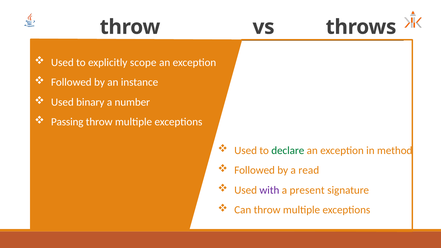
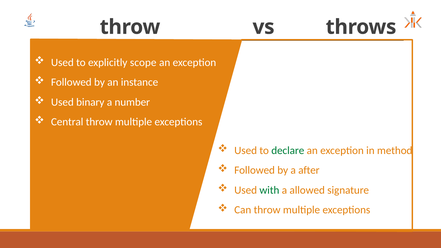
Passing: Passing -> Central (67, 122)
read: read -> after (309, 170)
with colour: purple -> green (269, 190)
present: present -> allowed (307, 190)
